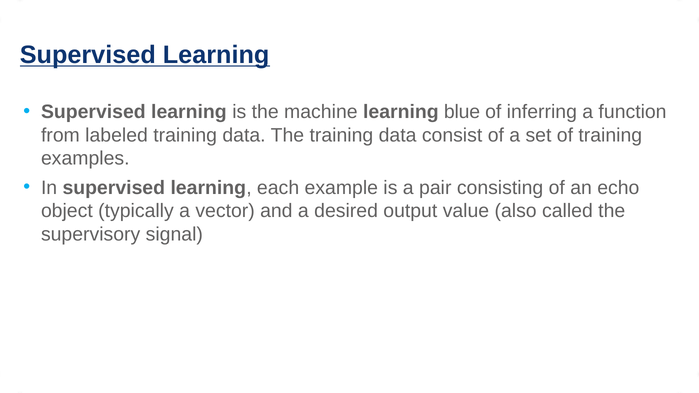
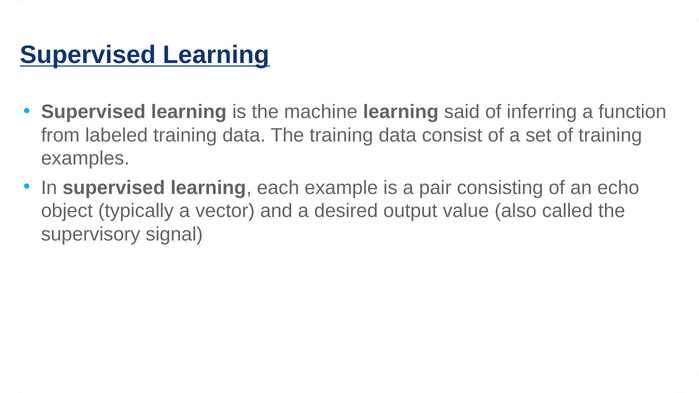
blue: blue -> said (462, 112)
